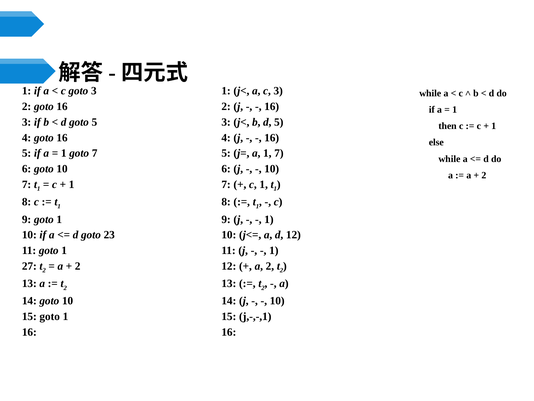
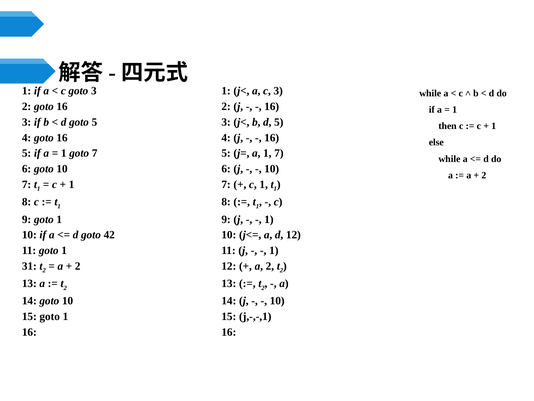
23: 23 -> 42 (109, 235)
27: 27 -> 31 (29, 266)
